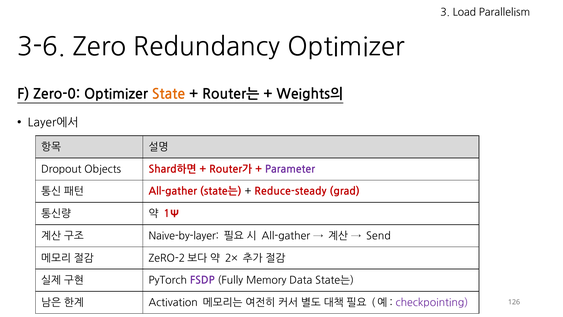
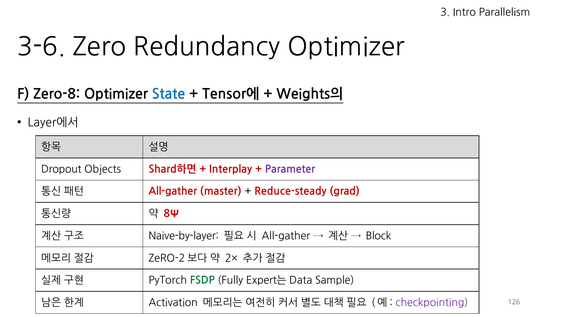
Load: Load -> Intro (464, 12)
Zero-0: Zero-0 -> Zero-8 (57, 94)
State colour: orange -> blue (168, 94)
Router는: Router는 -> Tensor에 (231, 94)
Router가: Router가 -> Interplay (231, 169)
All-gather state는: state는 -> master (221, 191)
1: 1 -> 8 (167, 214)
Send: Send -> Block (379, 236)
FSDP colour: purple -> green (202, 280)
Memory: Memory -> Expert는 (266, 280)
Data State는: State는 -> Sample (335, 280)
